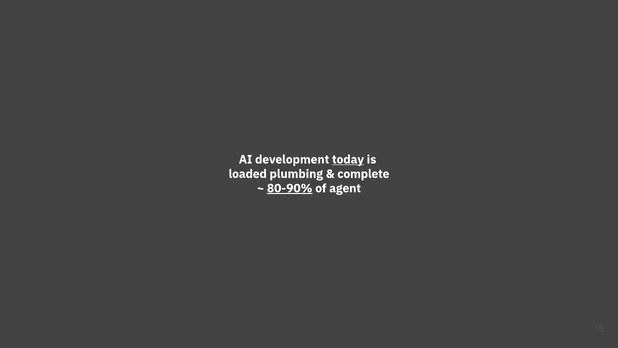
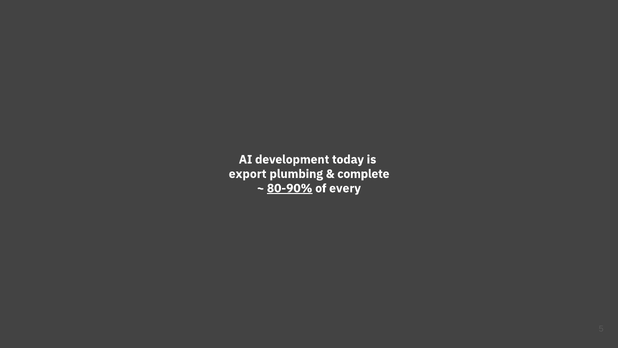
today underline: present -> none (348, 159)
loaded: loaded -> export (248, 174)
agent: agent -> every (345, 188)
